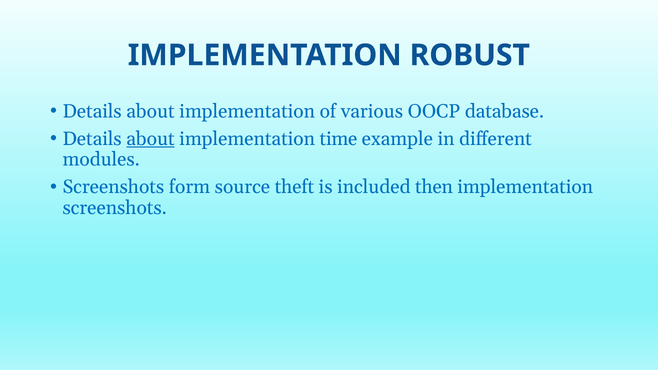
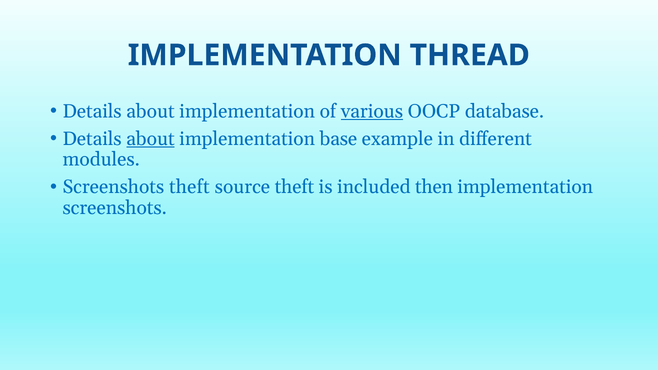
ROBUST: ROBUST -> THREAD (470, 55)
various underline: none -> present (372, 111)
time: time -> base (338, 139)
Screenshots form: form -> theft (189, 187)
